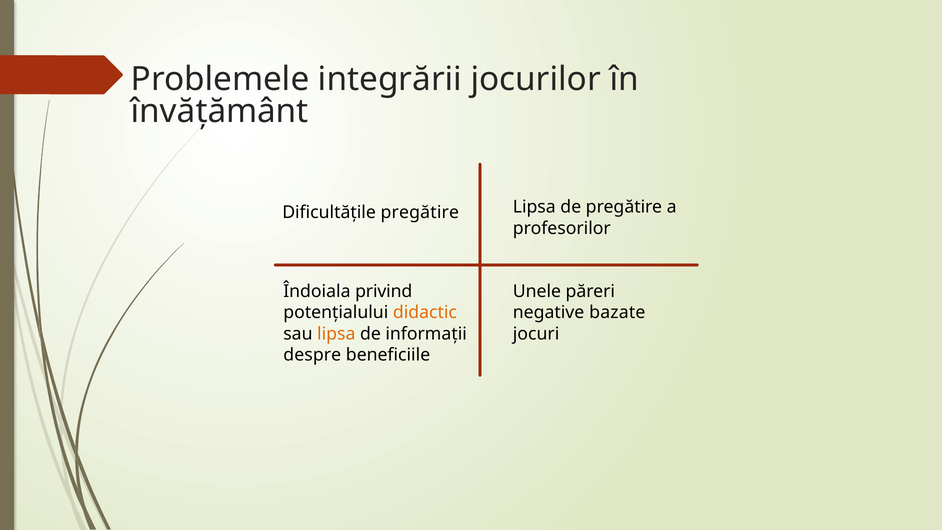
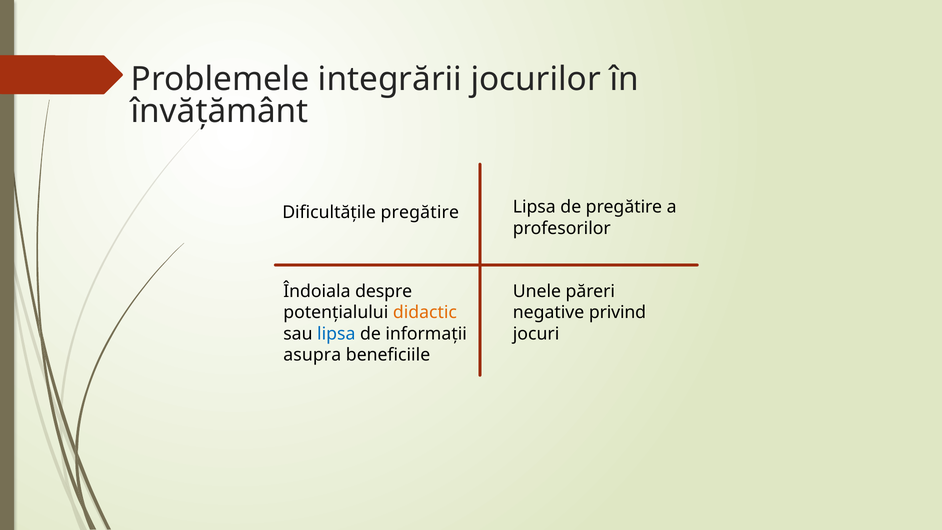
privind: privind -> despre (384, 291)
bazate: bazate -> privind (617, 313)
lipsa colour: orange -> blue (336, 334)
despre: despre -> asupra (312, 355)
